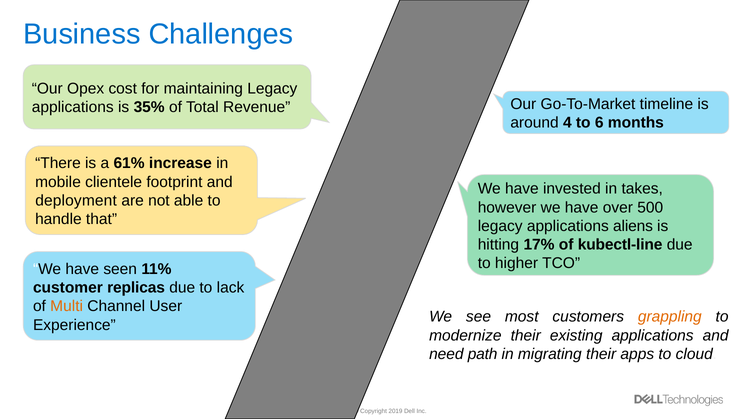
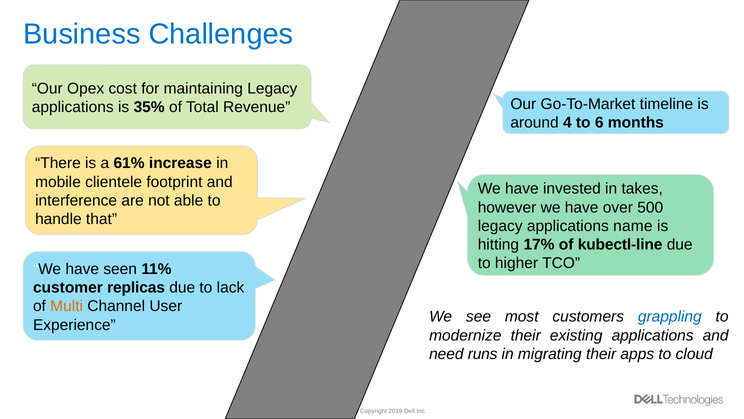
deployment: deployment -> interference (76, 200)
aliens: aliens -> name (633, 226)
grappling colour: orange -> blue (670, 316)
path: path -> runs (483, 354)
